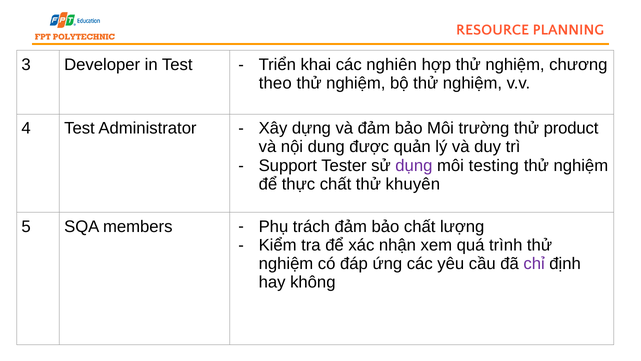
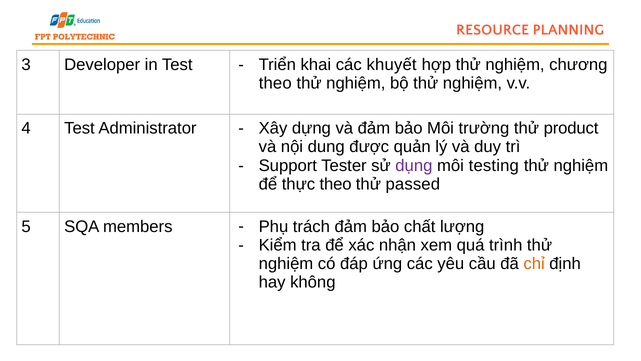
nghiên: nghiên -> khuyết (392, 64)
thực chất: chất -> theo (336, 184)
khuyên: khuyên -> passed (413, 184)
chỉ colour: purple -> orange (534, 263)
